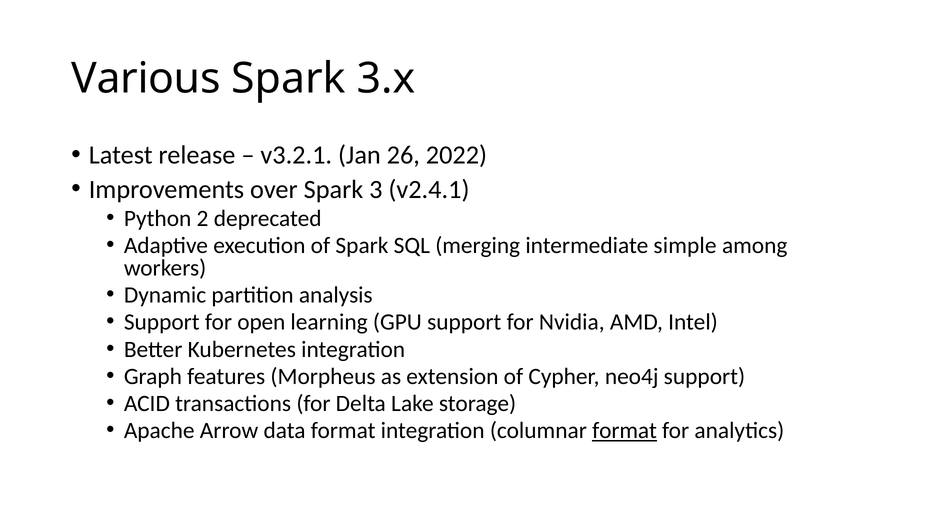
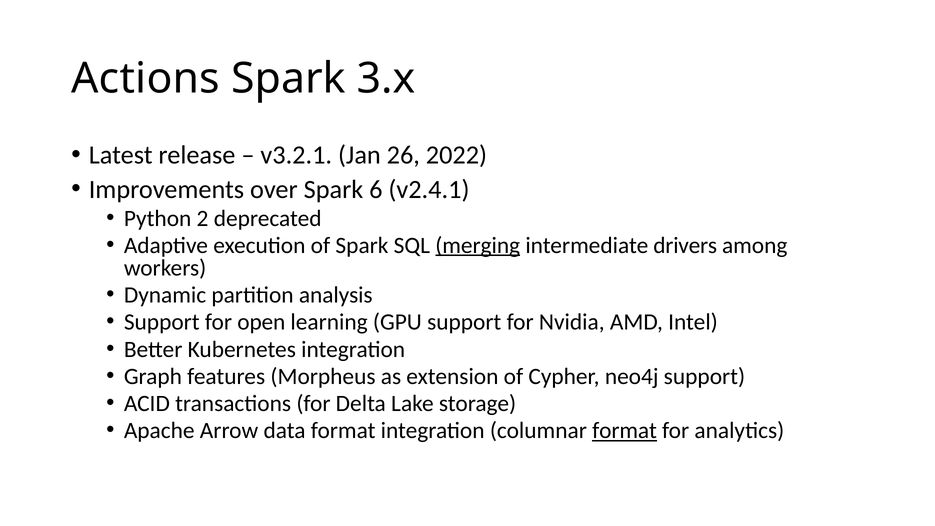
Various: Various -> Actions (146, 79)
3: 3 -> 6 (376, 190)
merging underline: none -> present (478, 245)
simple: simple -> drivers (685, 245)
